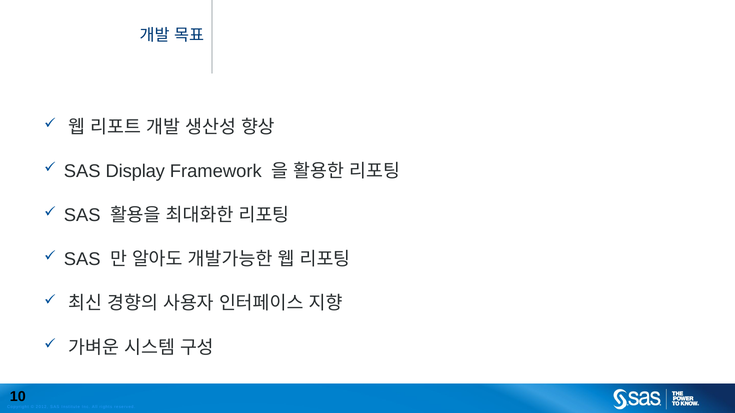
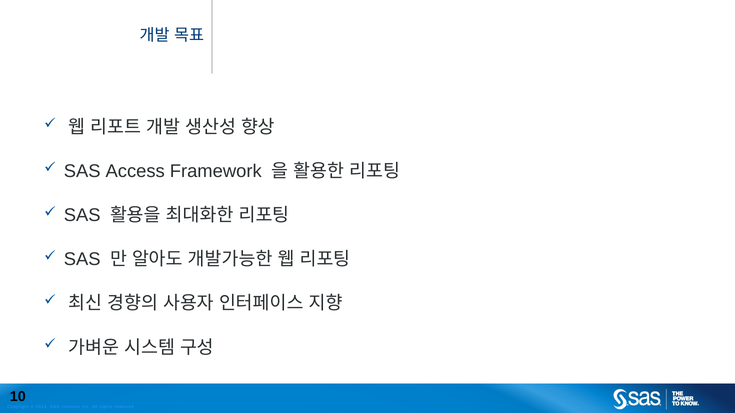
Display: Display -> Access (135, 171)
